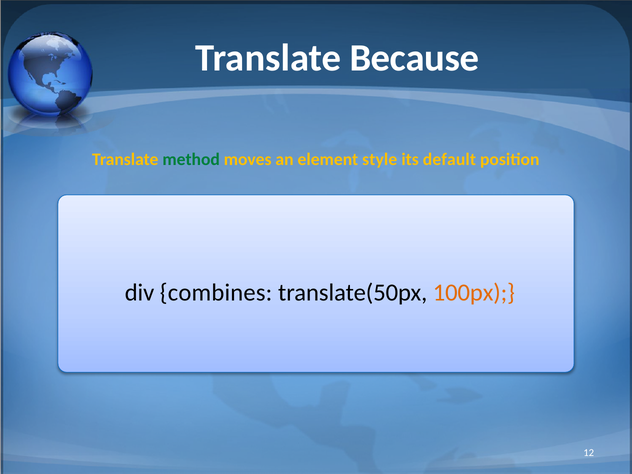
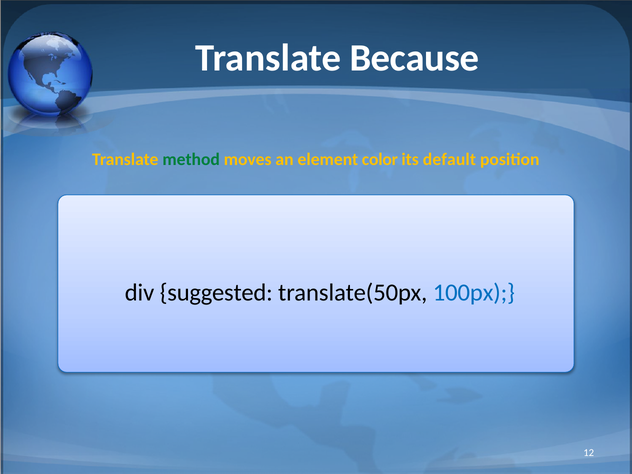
style: style -> color (380, 160)
combines: combines -> suggested (216, 293)
100px colour: orange -> blue (474, 293)
